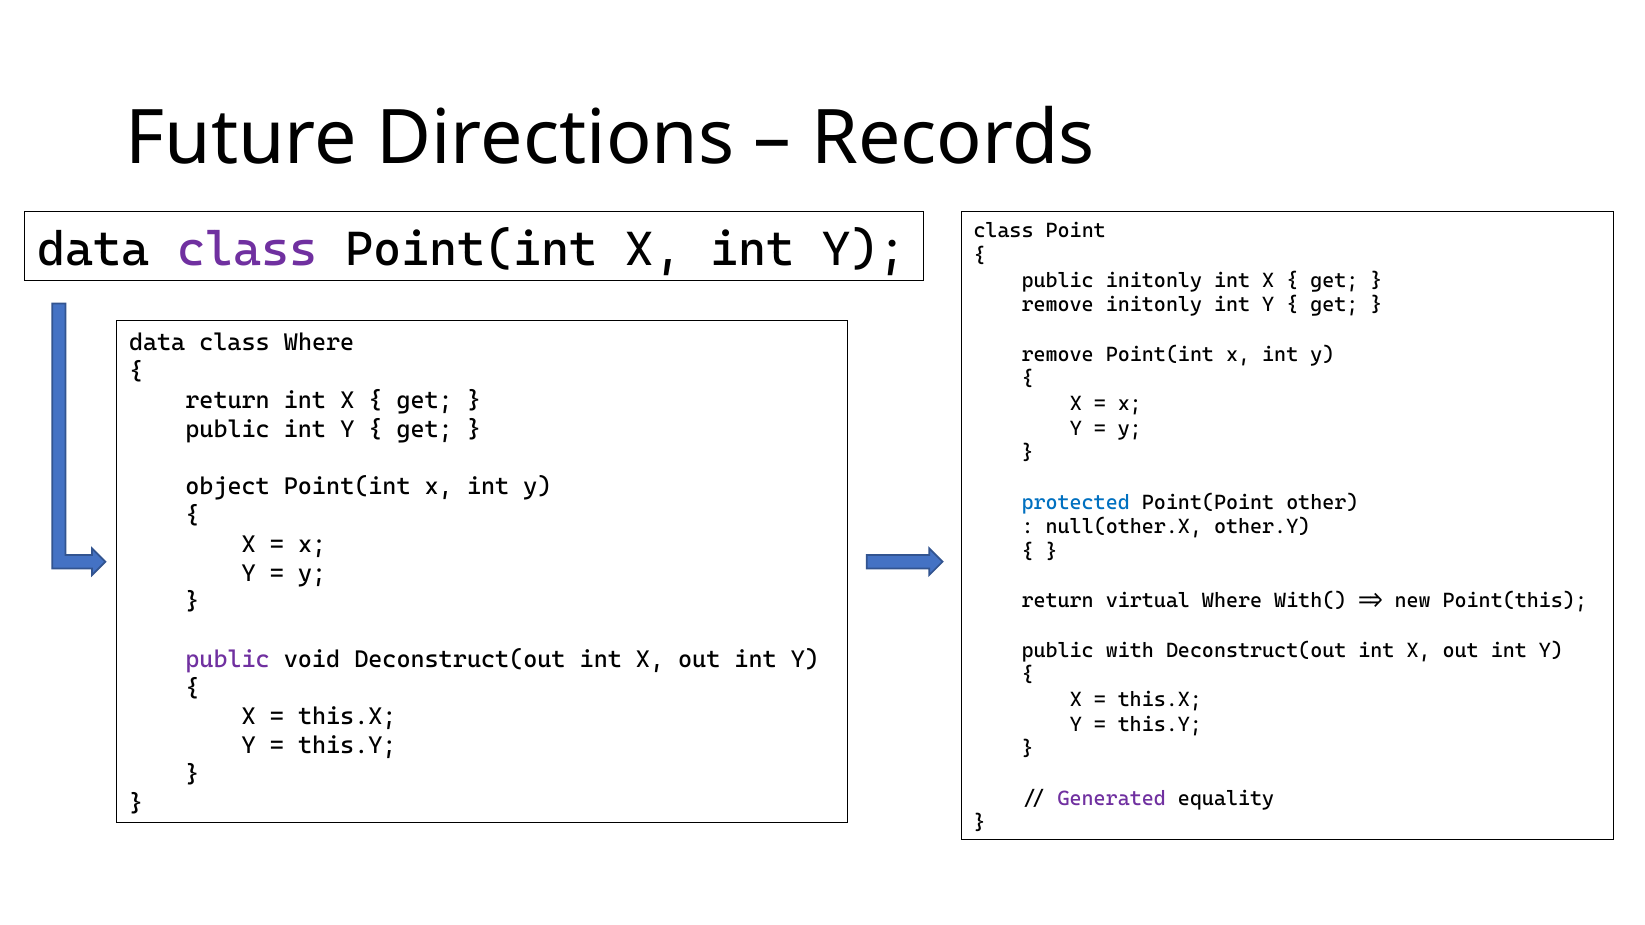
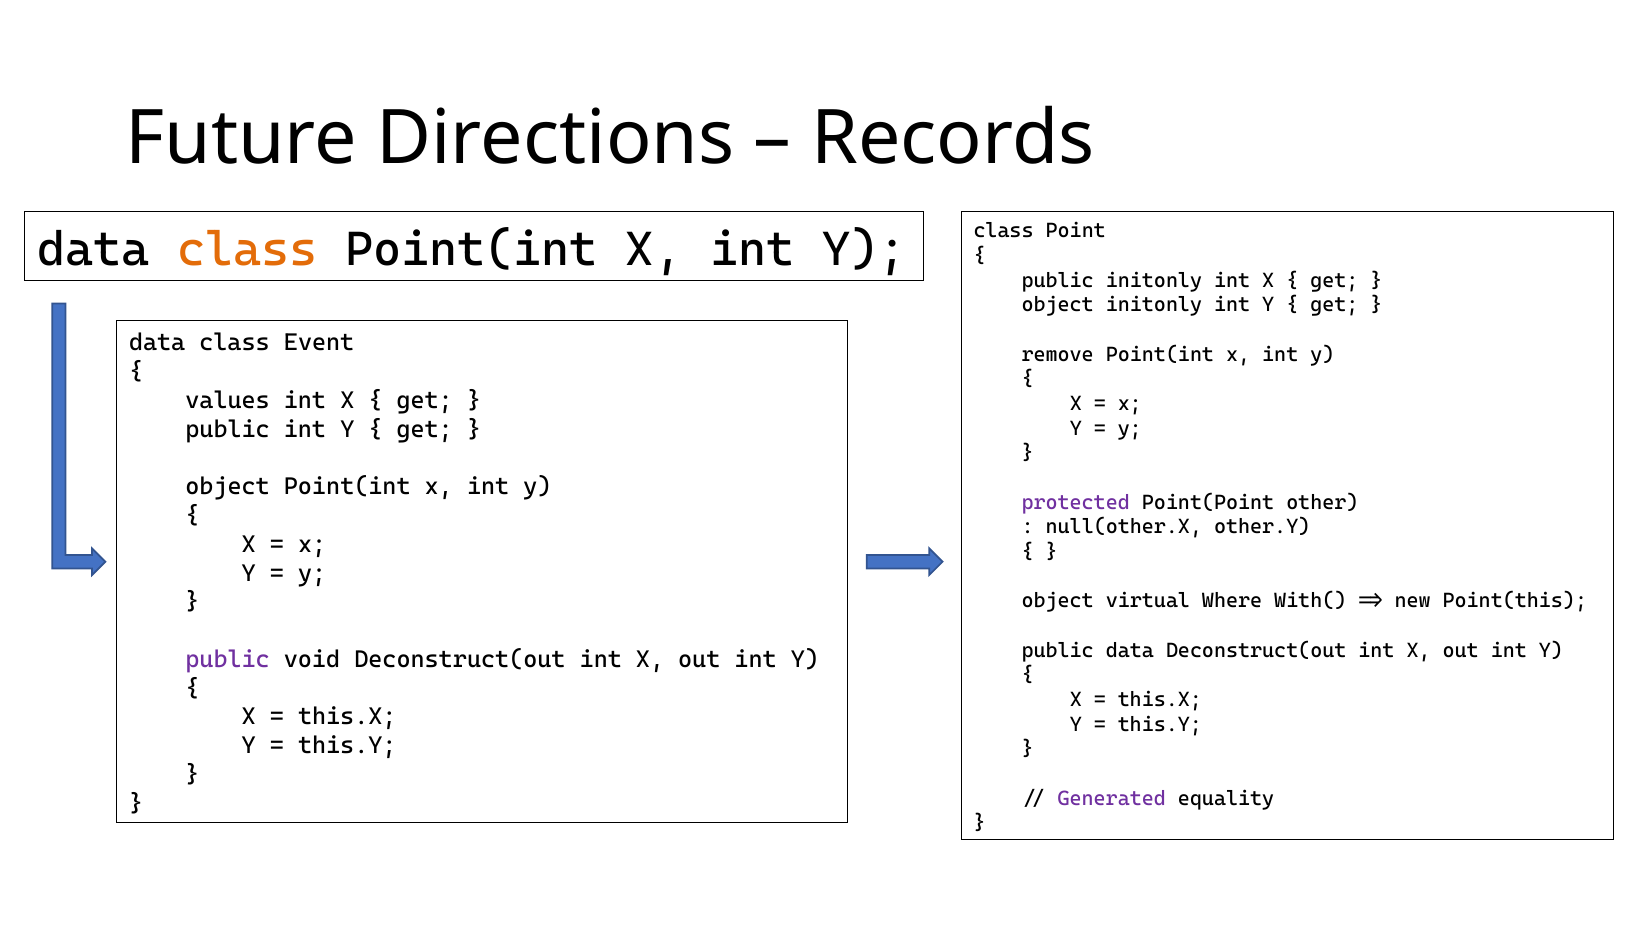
class colour: purple -> orange (247, 249)
remove: remove -> object (1058, 305)
class Where: Where -> Event (319, 343)
return: return -> values (228, 400)
protected colour: blue -> purple (1076, 503)
return: return -> object (1058, 601)
public with: with -> data (1130, 651)
